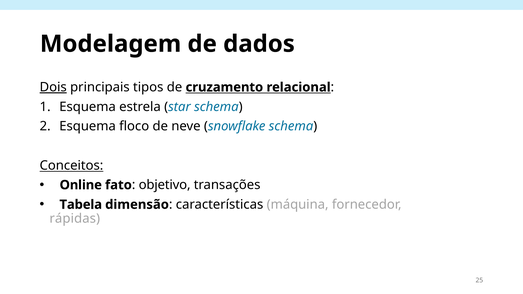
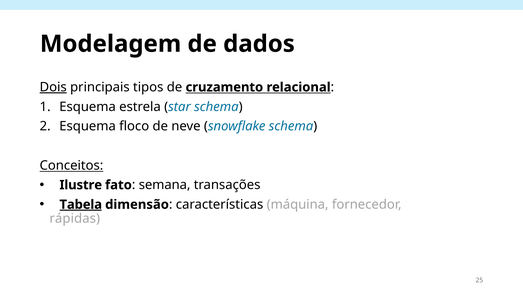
Online: Online -> Ilustre (81, 185)
objetivo: objetivo -> semana (165, 185)
Tabela underline: none -> present (81, 205)
